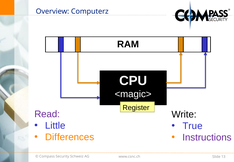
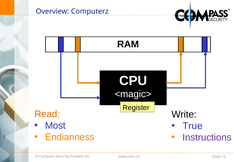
Read colour: purple -> orange (47, 114)
Little: Little -> Most (55, 126)
Differences: Differences -> Endianness (70, 137)
